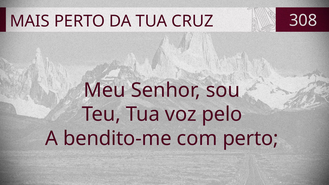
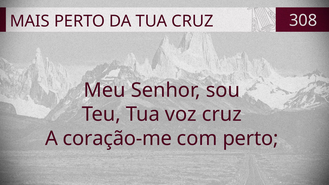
voz pelo: pelo -> cruz (222, 114)
bendito-me: bendito-me -> coração-me (117, 138)
